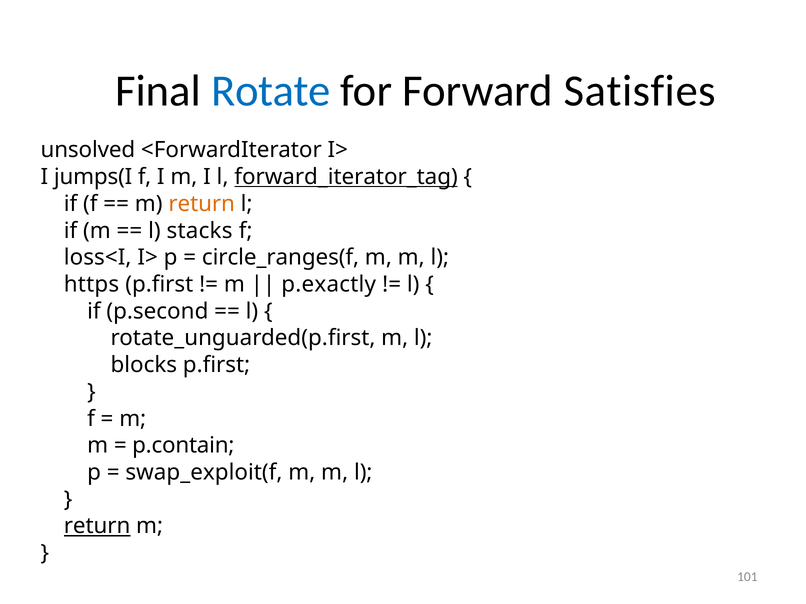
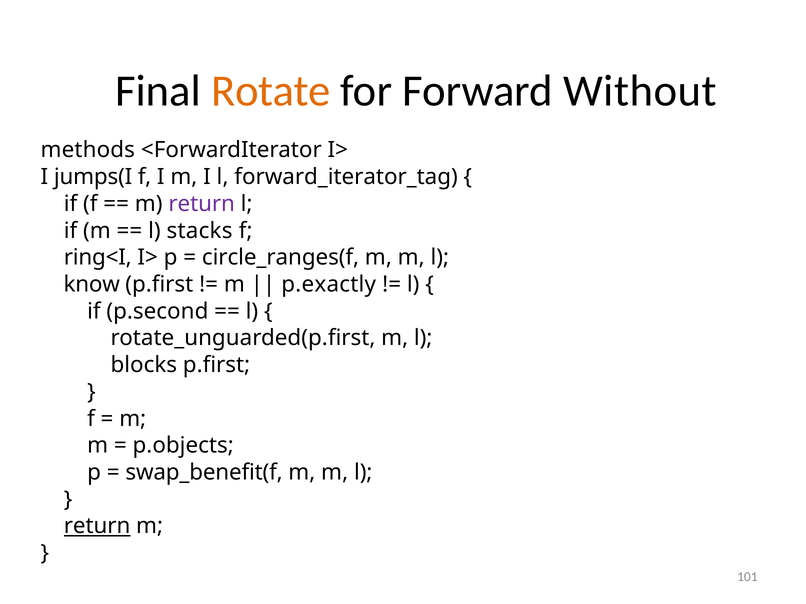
Rotate colour: blue -> orange (271, 91)
Satisfies: Satisfies -> Without (640, 91)
unsolved: unsolved -> methods (88, 150)
forward_iterator_tag underline: present -> none (346, 177)
return colour: orange -> purple (202, 204)
loss<I: loss<I -> ring<I (98, 258)
https: https -> know (92, 285)
p.contain: p.contain -> p.objects (183, 446)
swap_exploit(f: swap_exploit(f -> swap_benefit(f (204, 473)
